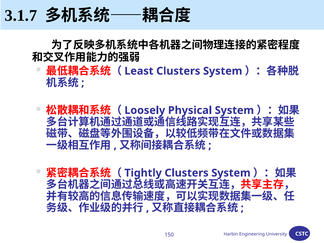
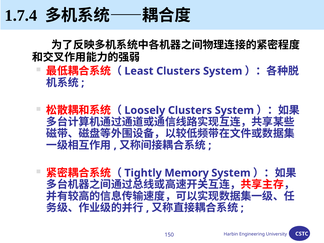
3.1.7: 3.1.7 -> 1.7.4 (21, 15)
Physical: Physical -> Clusters (190, 110)
Clusters: Clusters -> Memory (187, 173)
